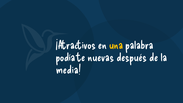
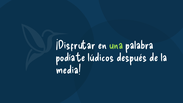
¡Atractivos: ¡Atractivos -> ¡Disfrutar (76, 45)
una colour: yellow -> light green (116, 45)
nuevas: nuevas -> lúdicos (101, 57)
